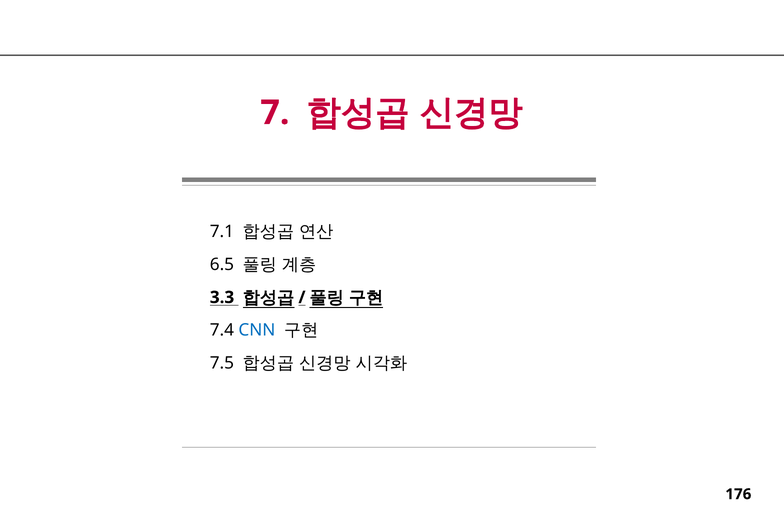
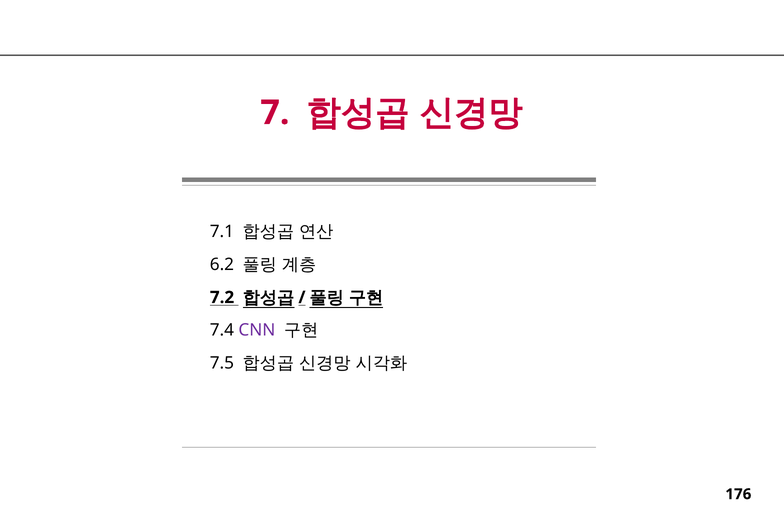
6.5: 6.5 -> 6.2 (222, 265)
3.3: 3.3 -> 7.2 (222, 297)
CNN colour: blue -> purple (257, 330)
